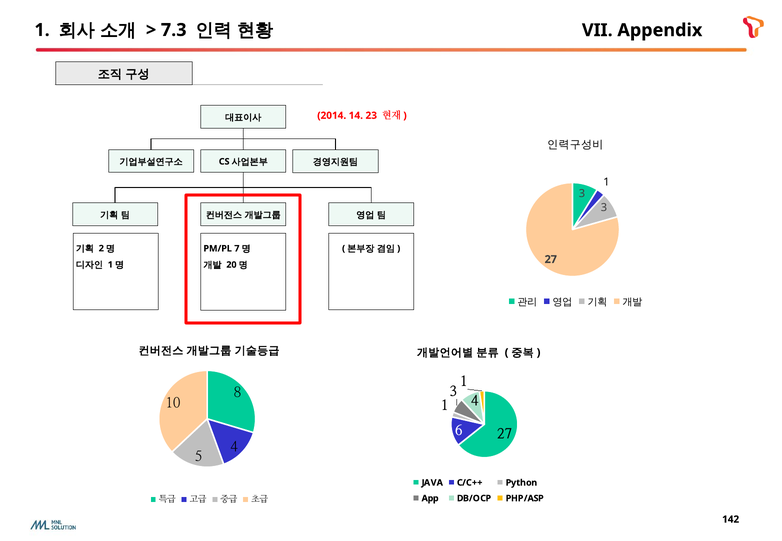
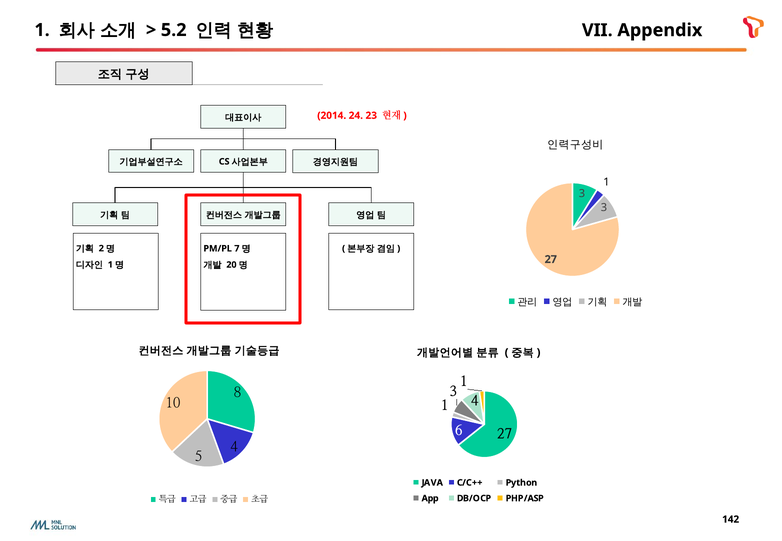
7.3: 7.3 -> 5.2 (174, 30)
14: 14 -> 24 (356, 116)
